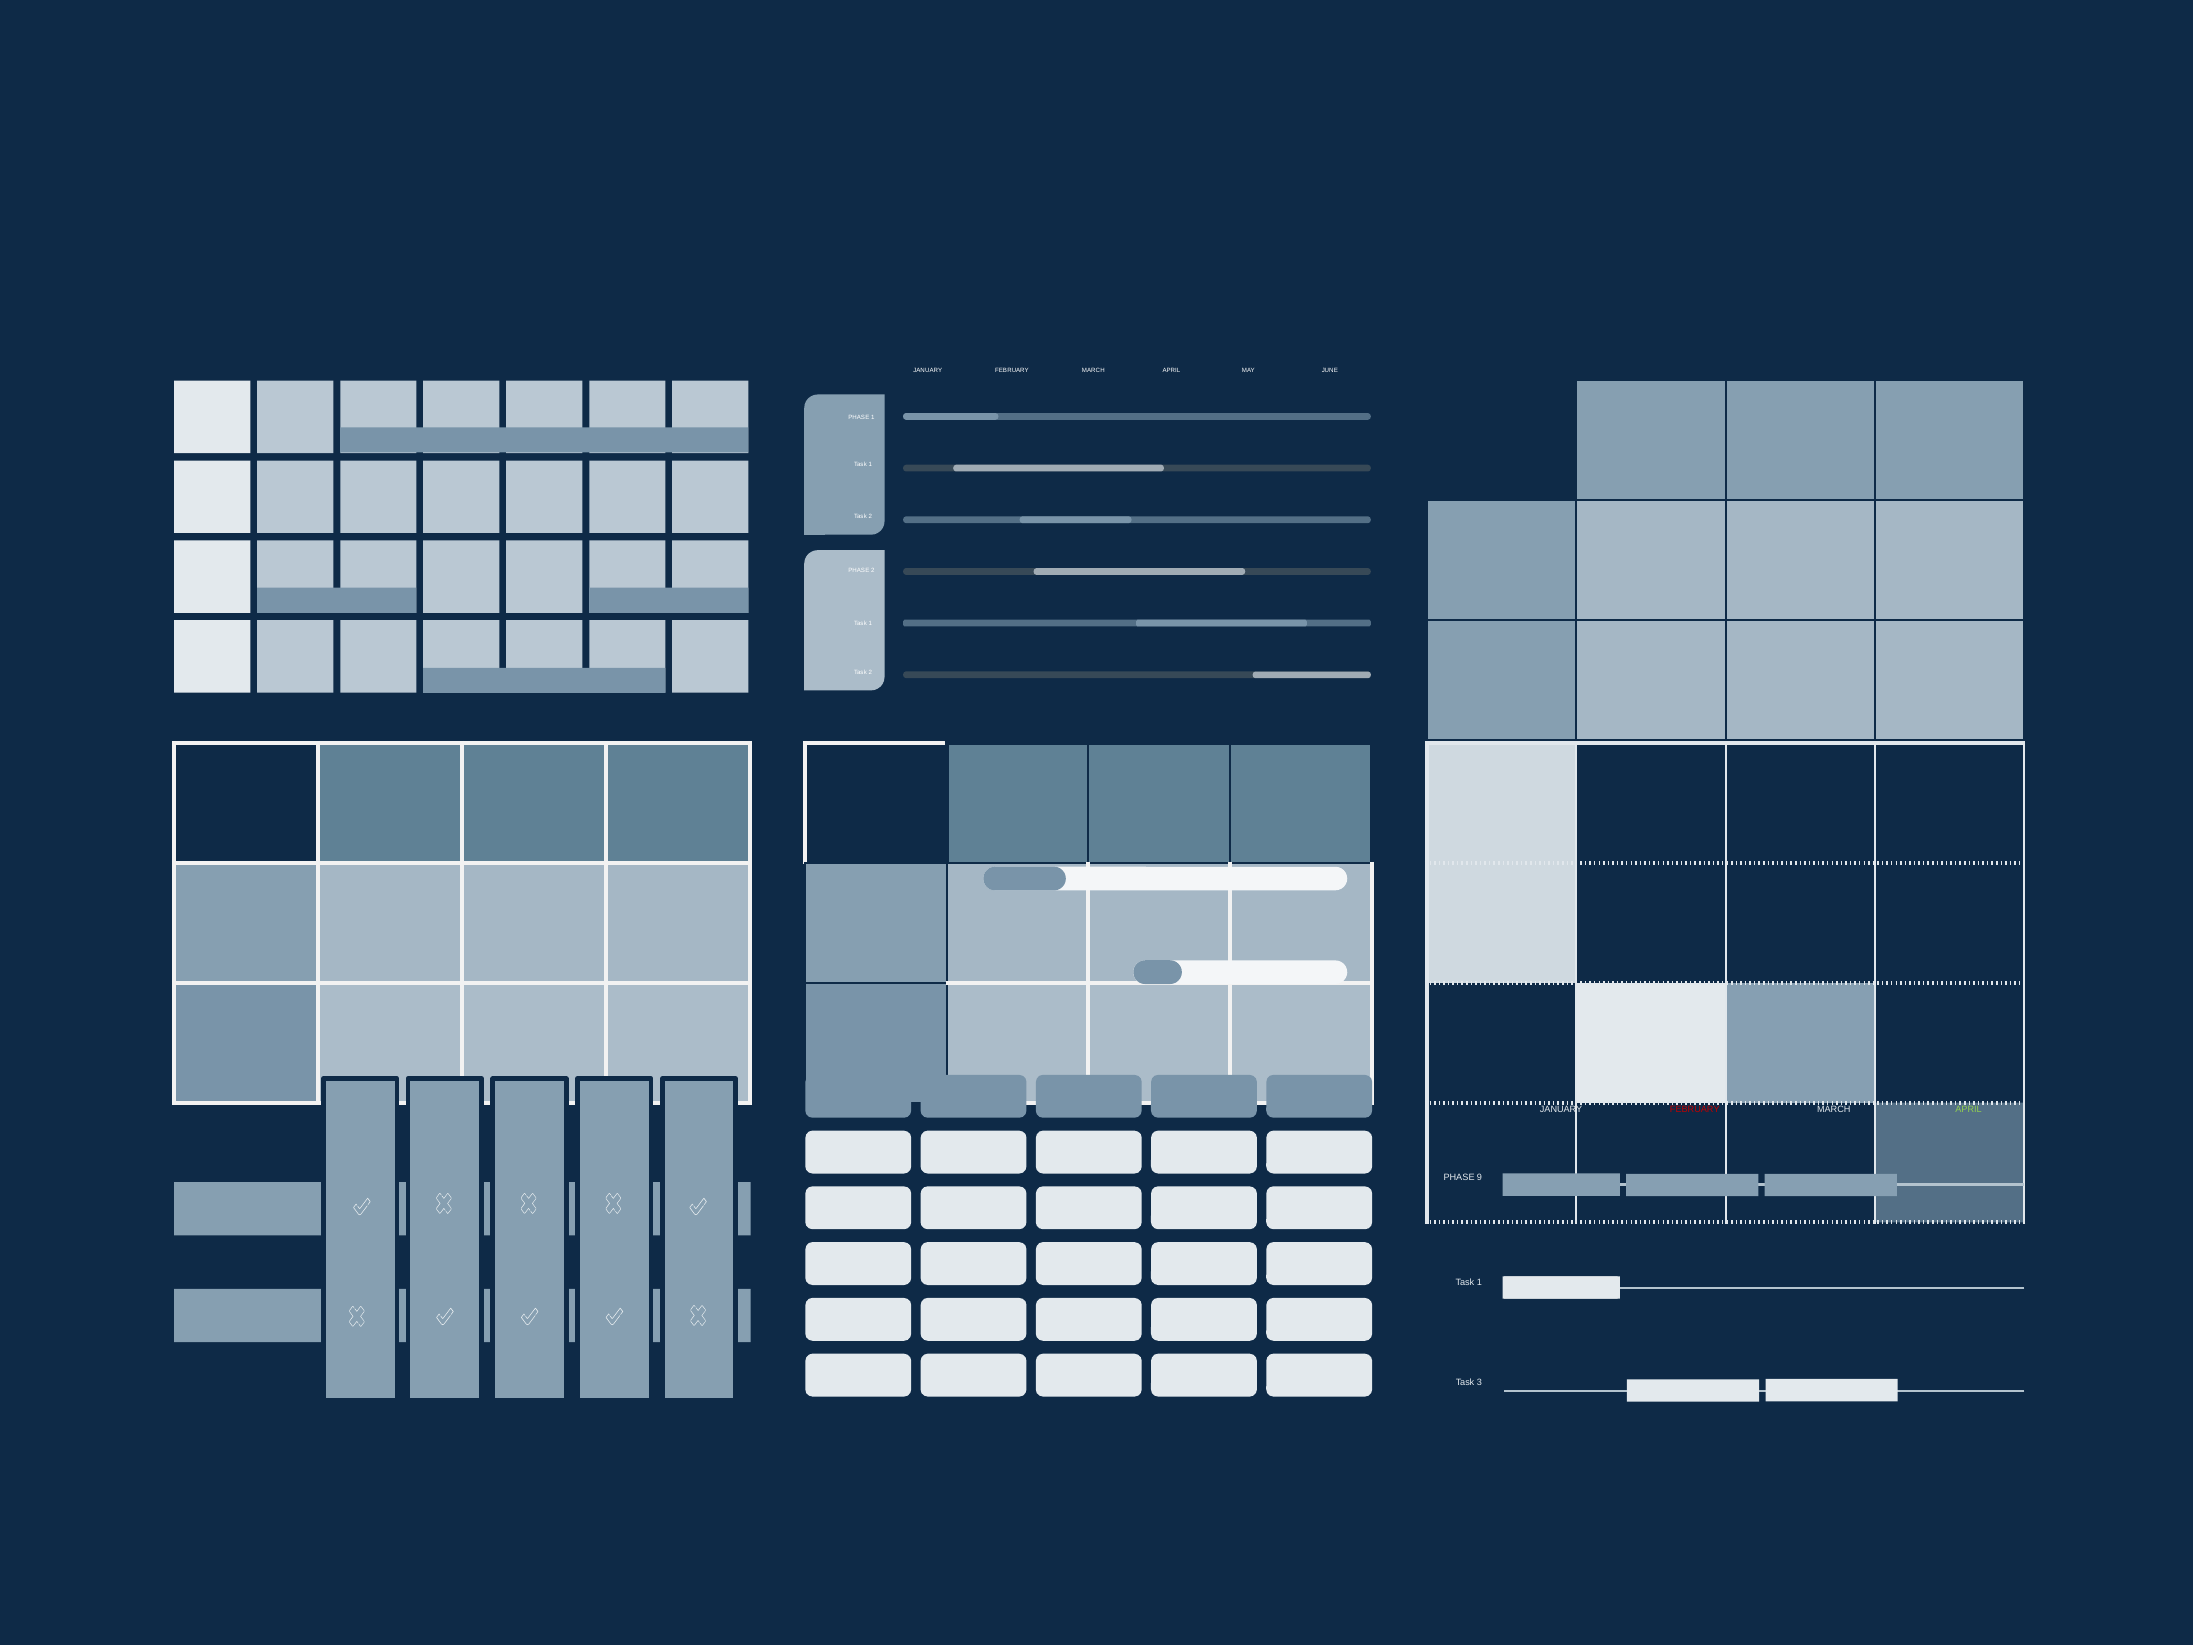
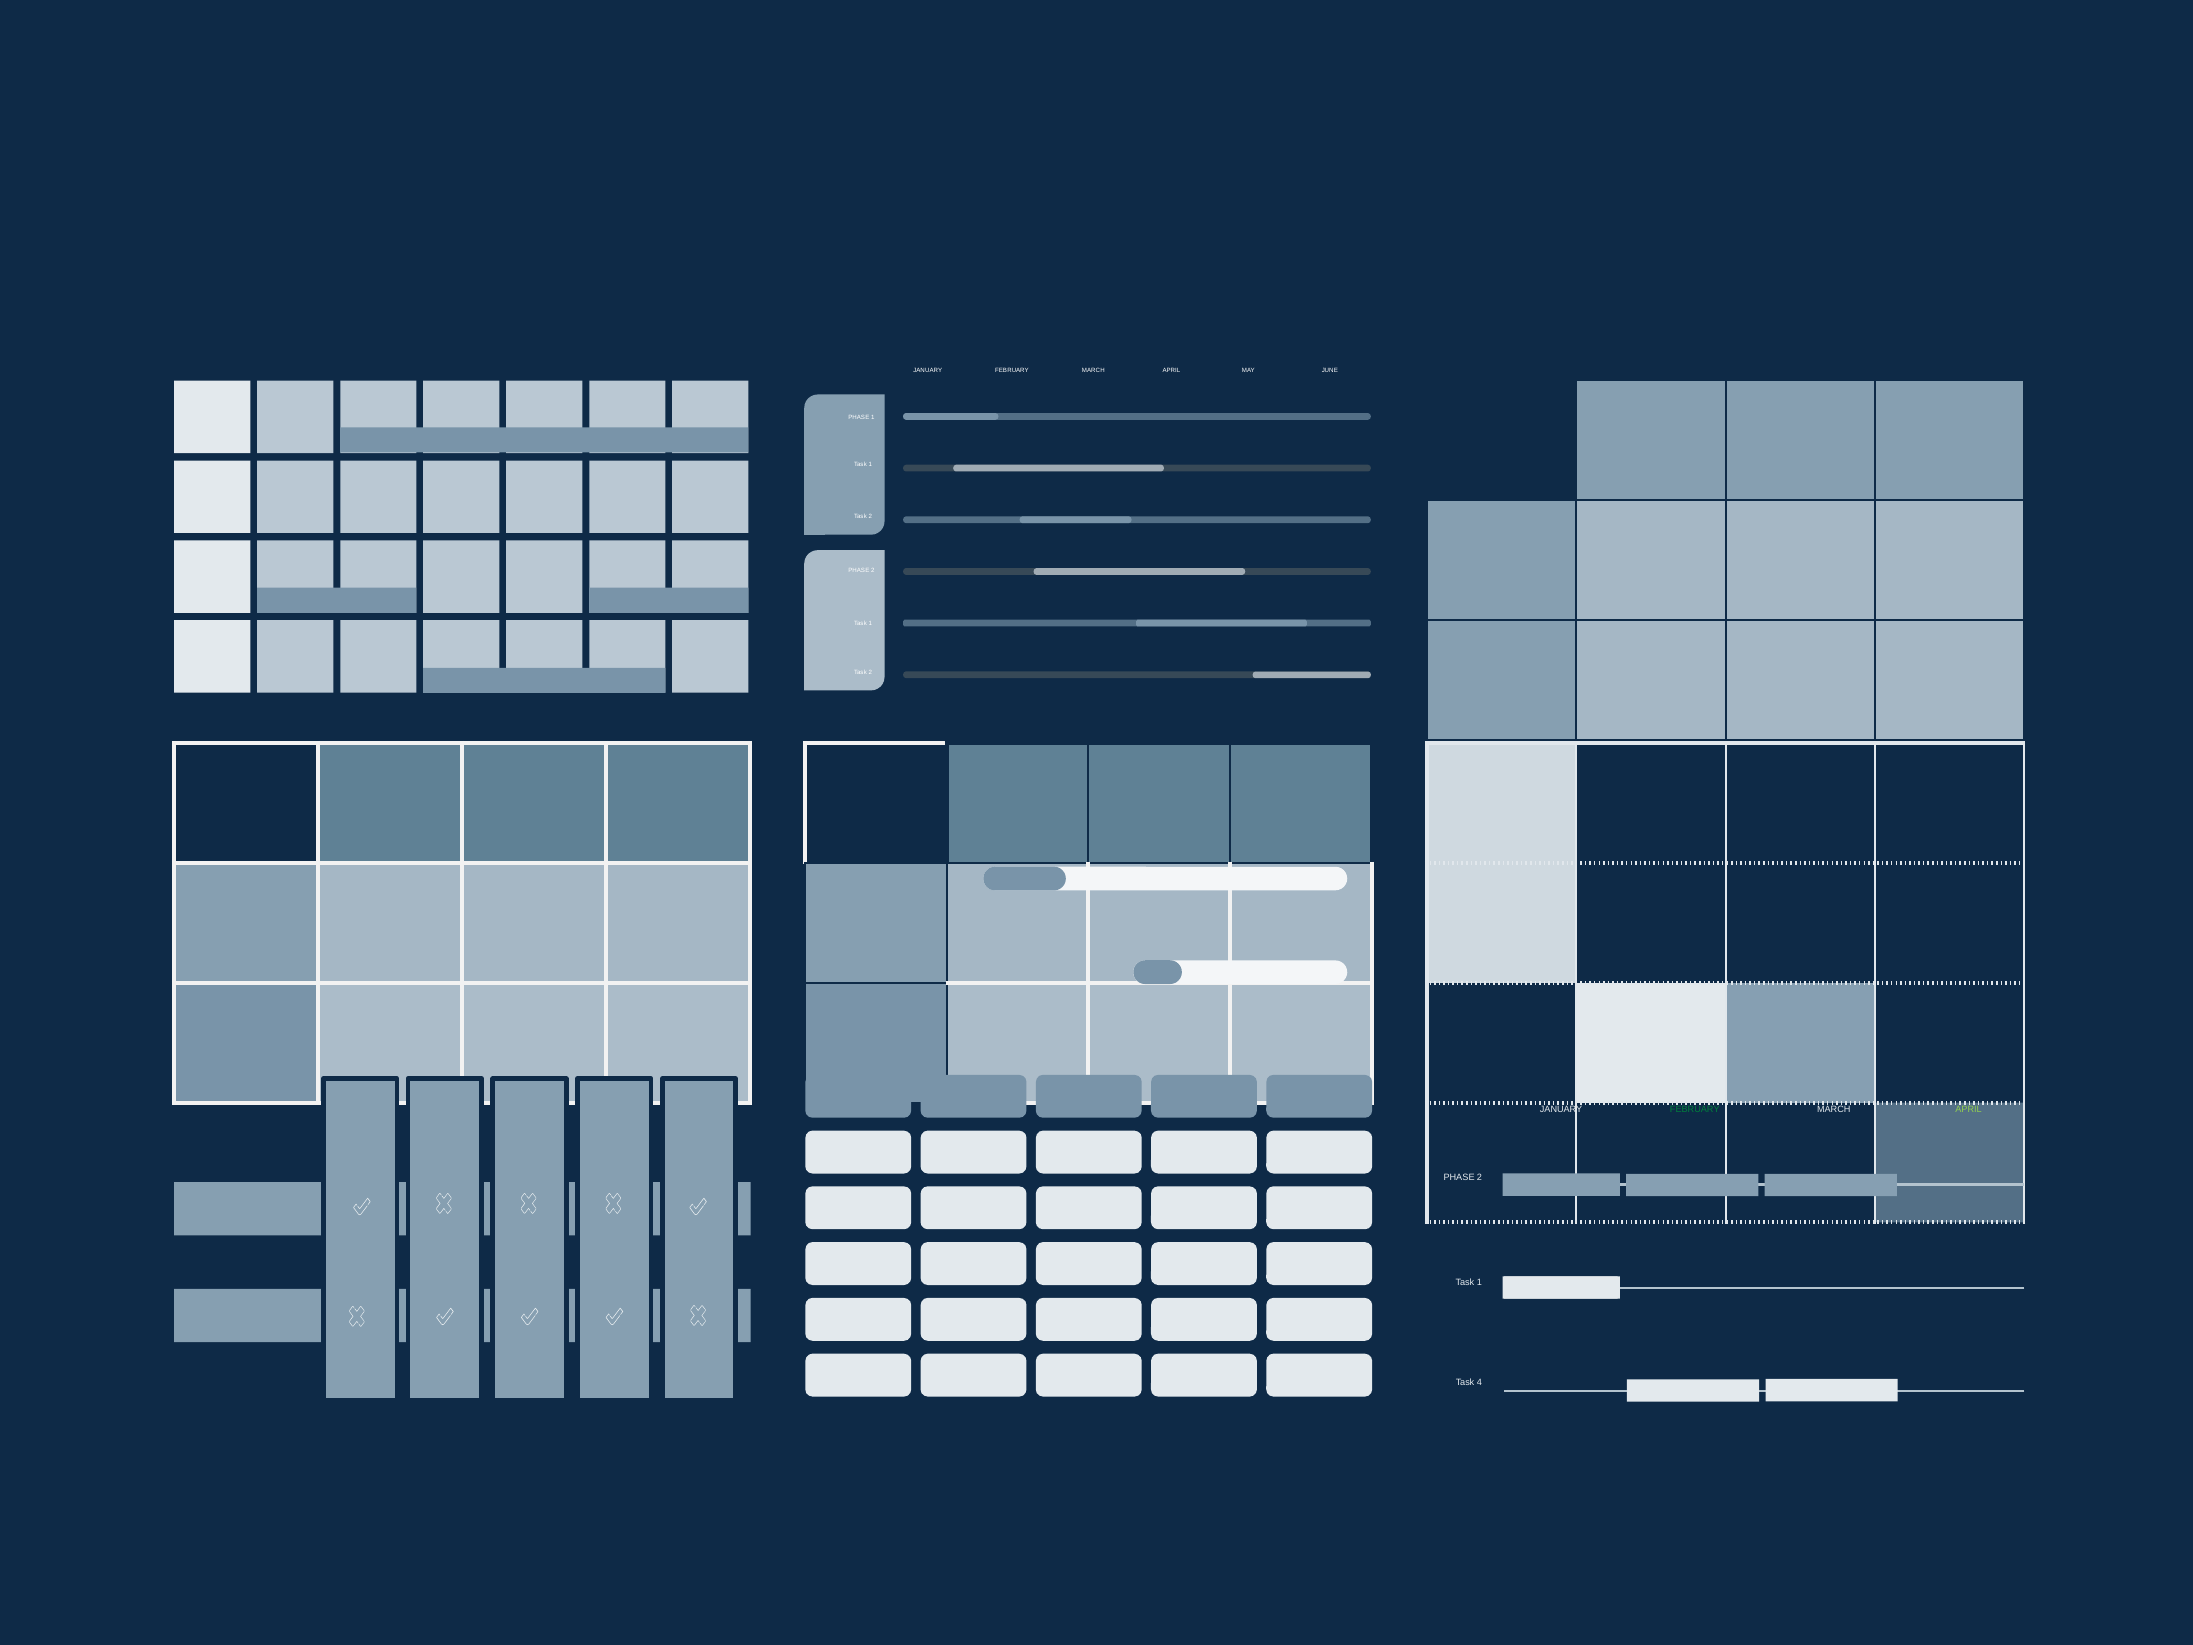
FEBRUARY colour: red -> green (1695, 1109)
9: 9 -> 2 (1479, 1177)
3: 3 -> 4 (1480, 1383)
